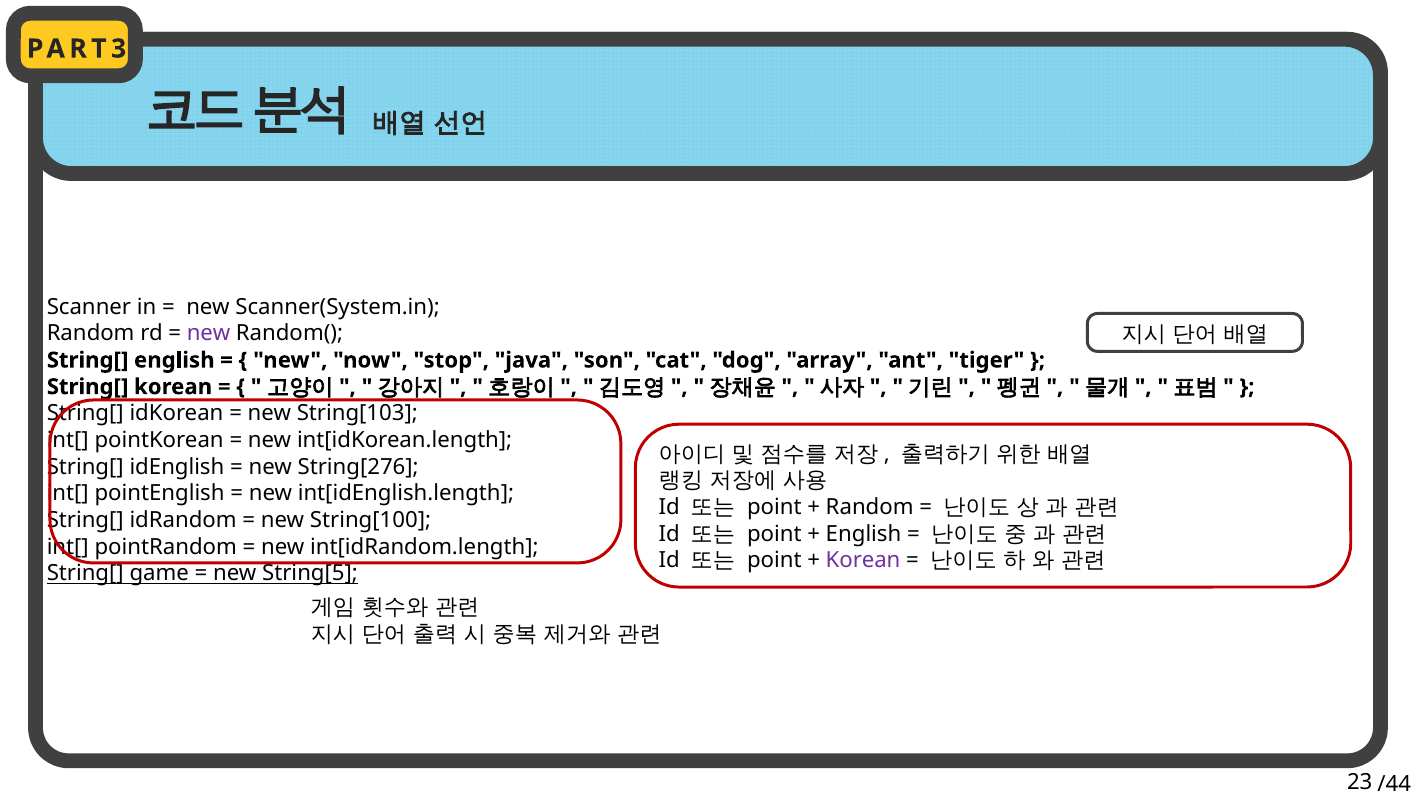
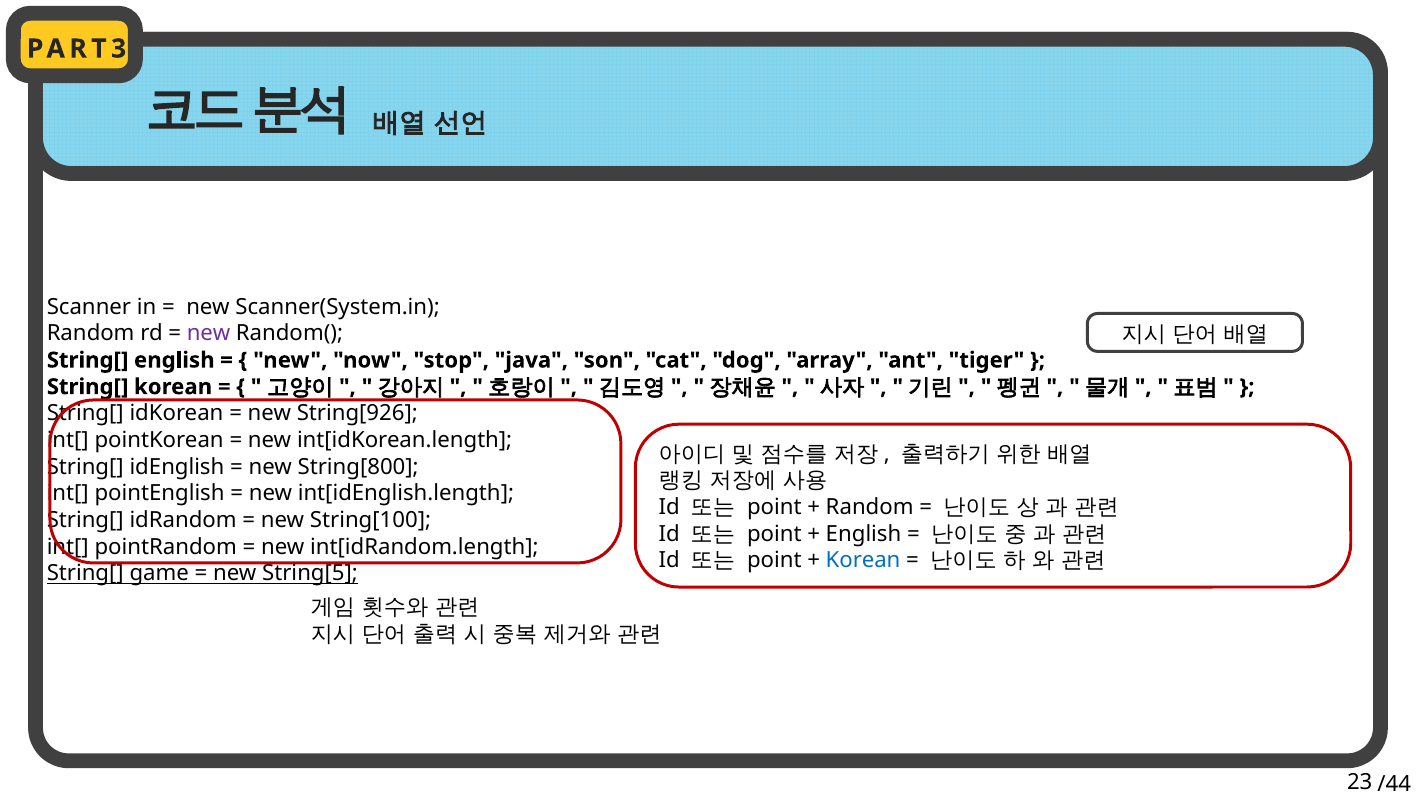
String[103: String[103 -> String[926 (357, 413)
String[276: String[276 -> String[800 (358, 467)
Korean colour: purple -> blue (863, 560)
